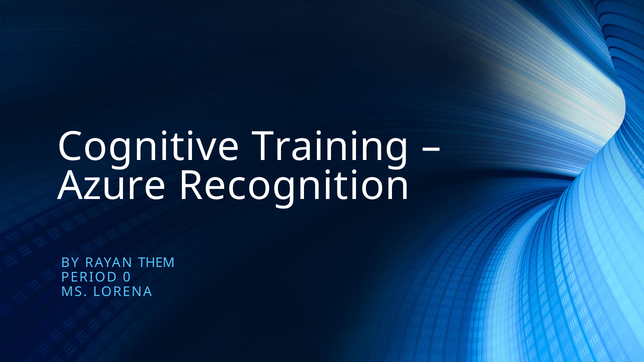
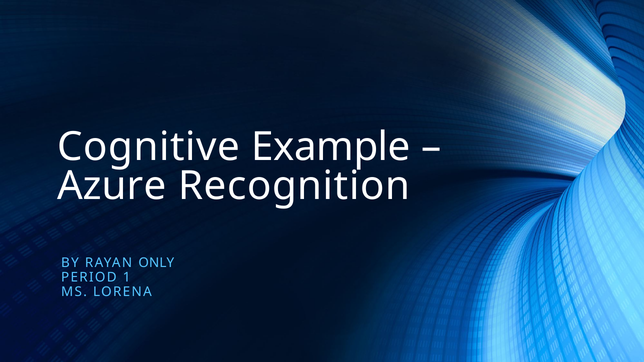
Training: Training -> Example (331, 147)
THEM: THEM -> ONLY (156, 263)
0: 0 -> 1 (127, 278)
